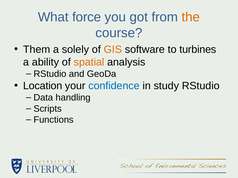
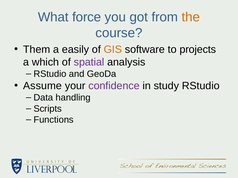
solely: solely -> easily (75, 50)
turbines: turbines -> projects (198, 50)
ability: ability -> which (45, 62)
spatial colour: orange -> purple (89, 62)
Location: Location -> Assume (43, 86)
confidence colour: blue -> purple (114, 86)
